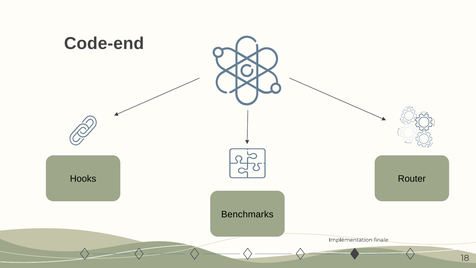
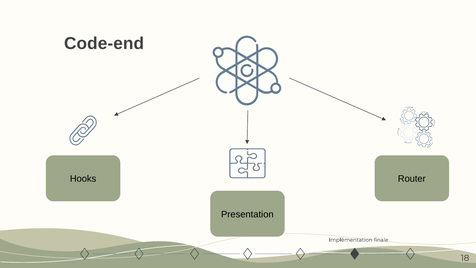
Benchmarks: Benchmarks -> Presentation (247, 214)
